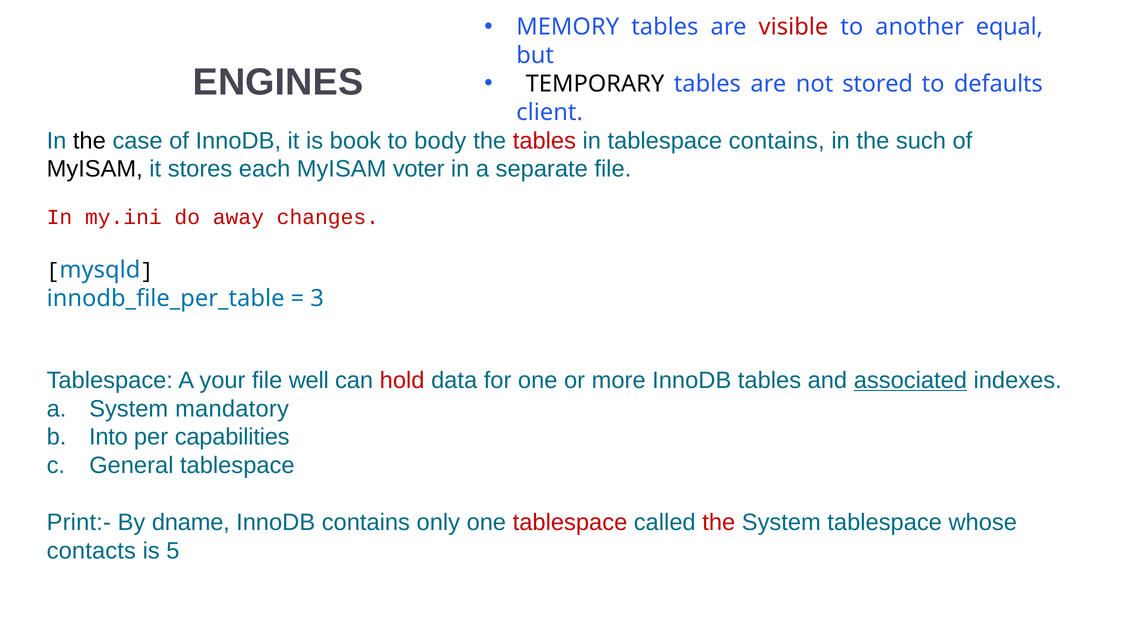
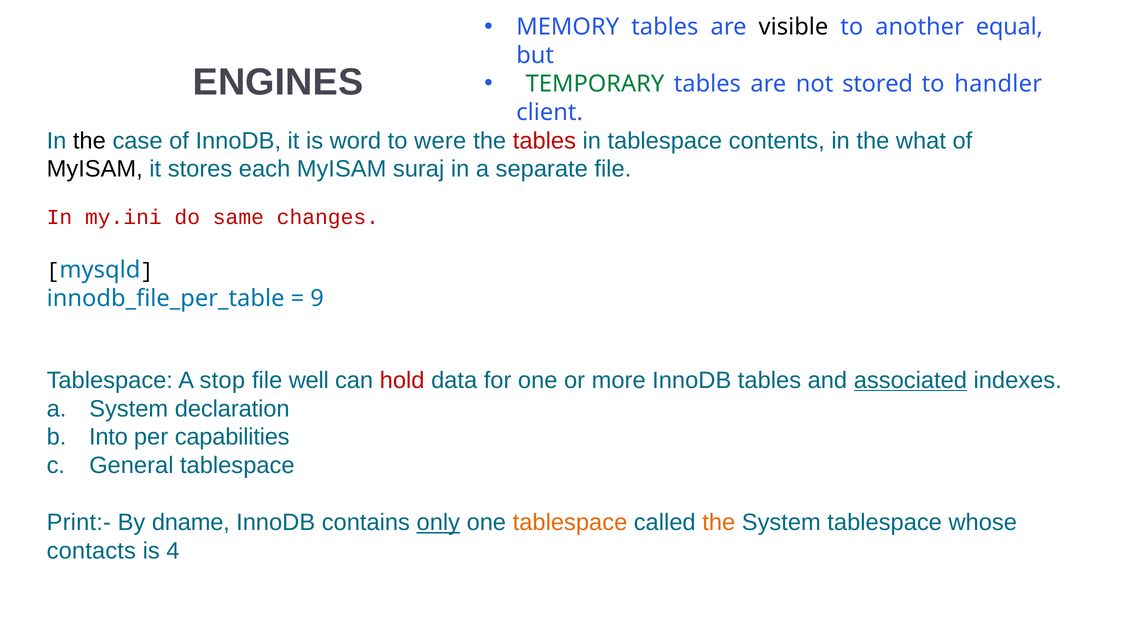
visible colour: red -> black (793, 27)
TEMPORARY colour: black -> green (595, 84)
defaults: defaults -> handler (998, 84)
book: book -> word (355, 141)
body: body -> were (440, 141)
tablespace contains: contains -> contents (777, 141)
such: such -> what (921, 141)
voter: voter -> suraj (419, 169)
away: away -> same (238, 217)
3: 3 -> 9 (317, 298)
your: your -> stop (222, 380)
mandatory: mandatory -> declaration (232, 409)
only underline: none -> present (438, 522)
tablespace colour: red -> orange (570, 522)
the colour: red -> orange (719, 522)
5: 5 -> 4 (173, 551)
